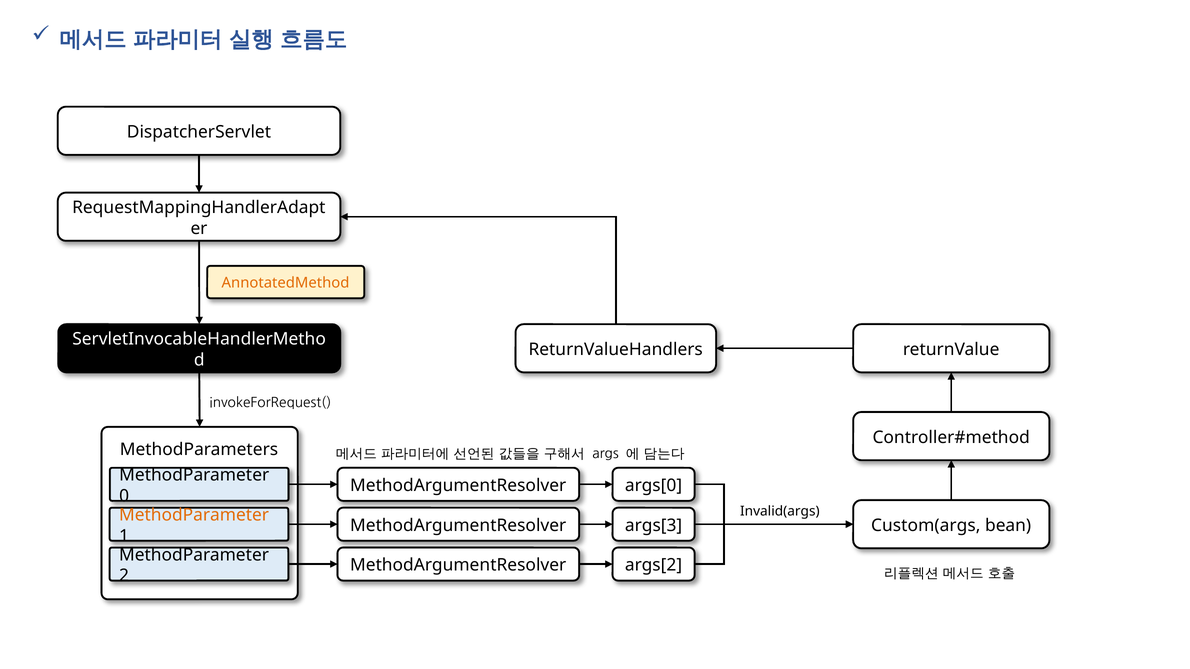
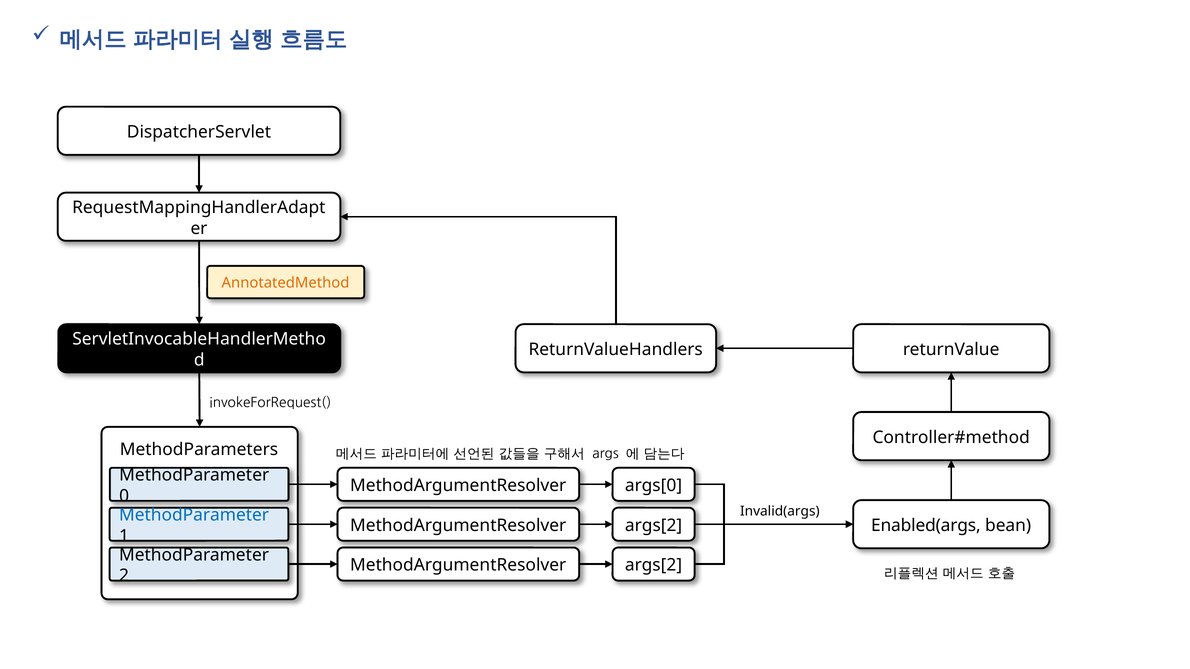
MethodParameter colour: orange -> blue (194, 515)
args[3: args[3 -> args[2 (654, 526)
Custom(args: Custom(args -> Enabled(args (926, 526)
